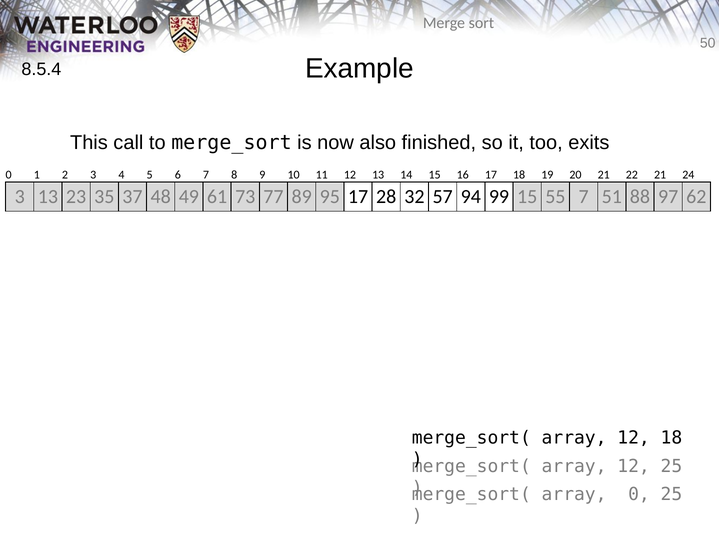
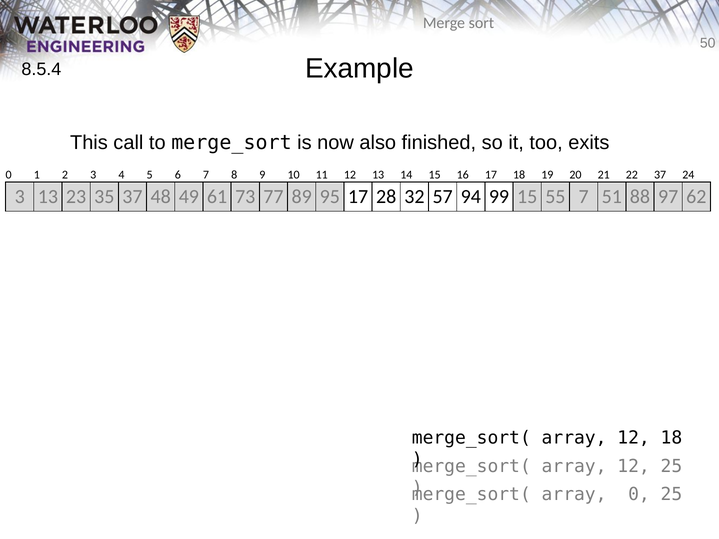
22 21: 21 -> 37 (660, 175)
